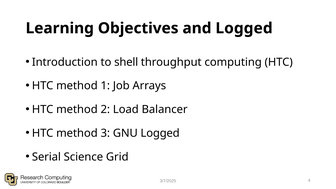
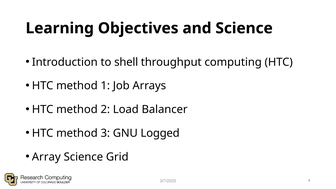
and Logged: Logged -> Science (244, 28)
Serial: Serial -> Array (46, 157)
